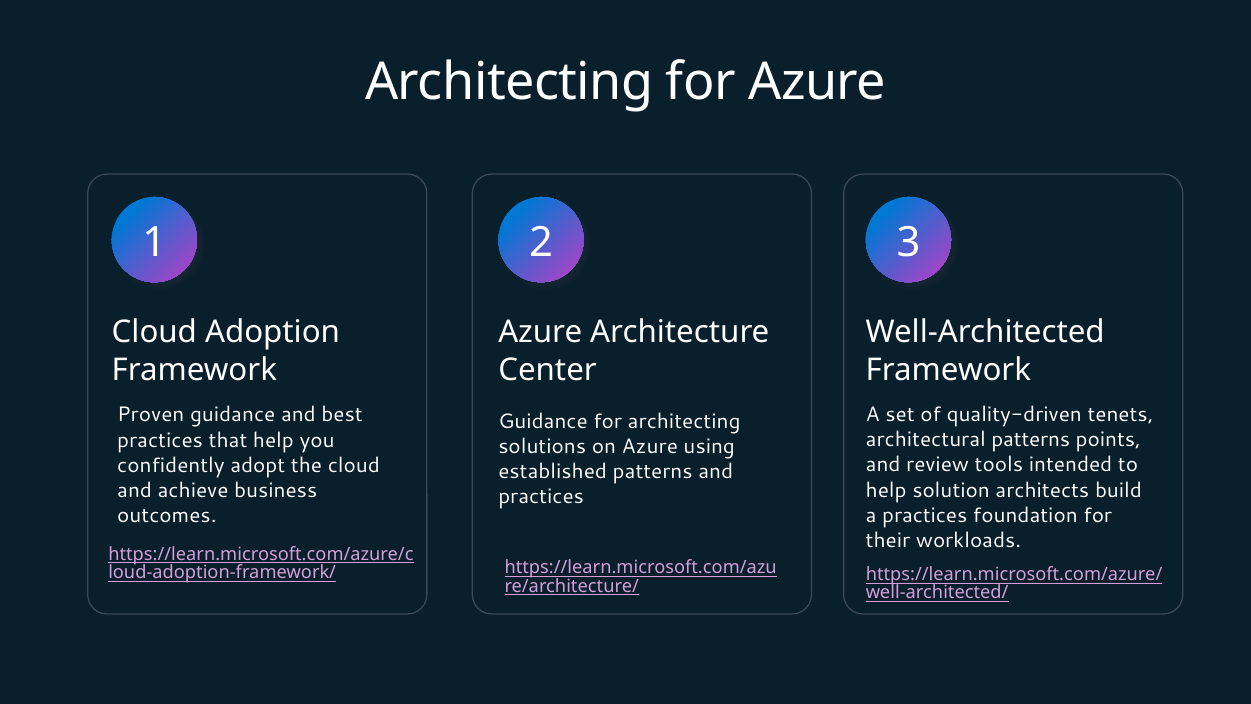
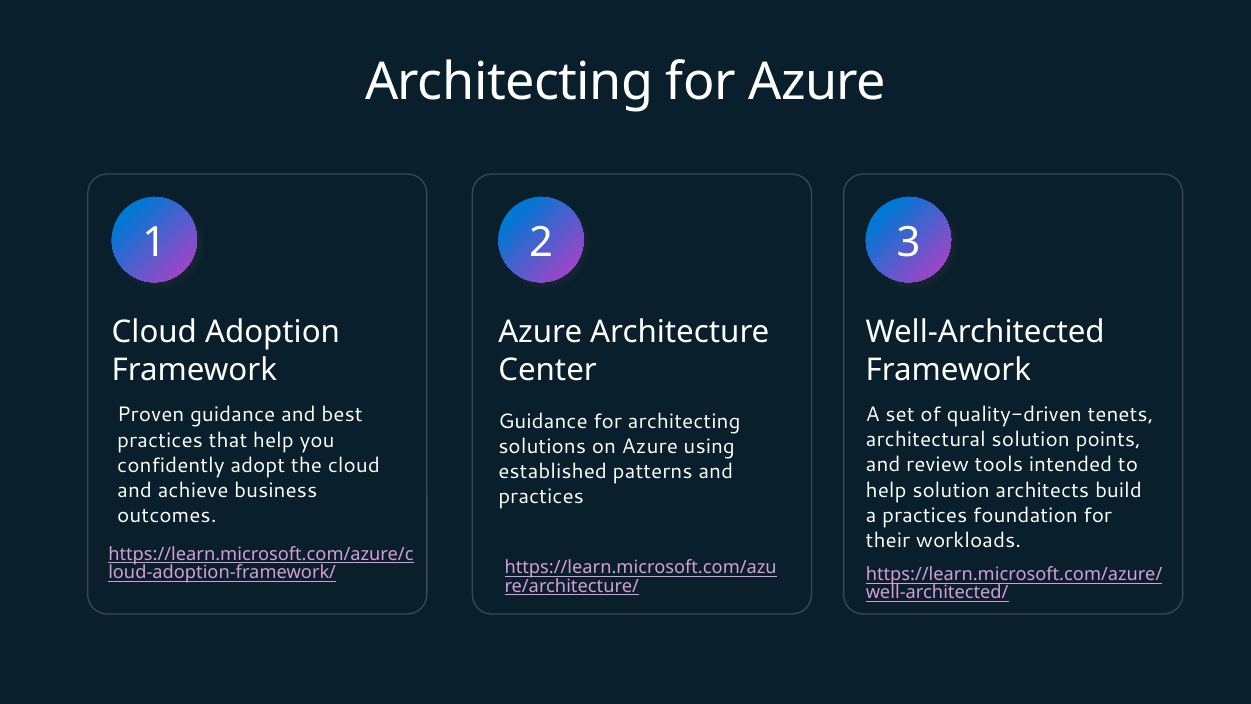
architectural patterns: patterns -> solution (1031, 440)
